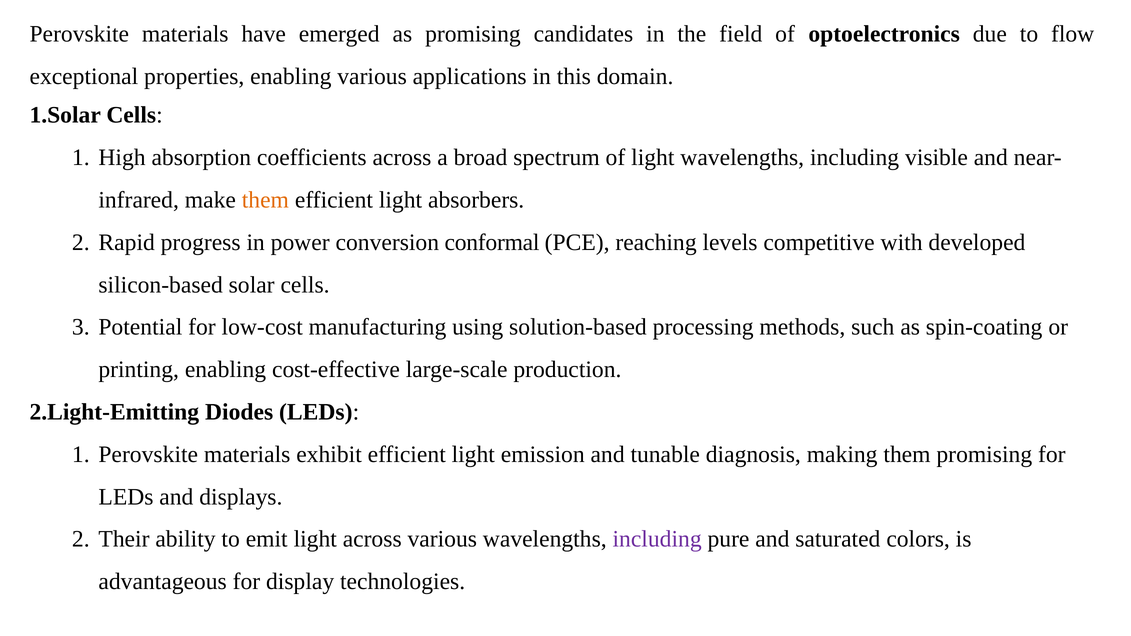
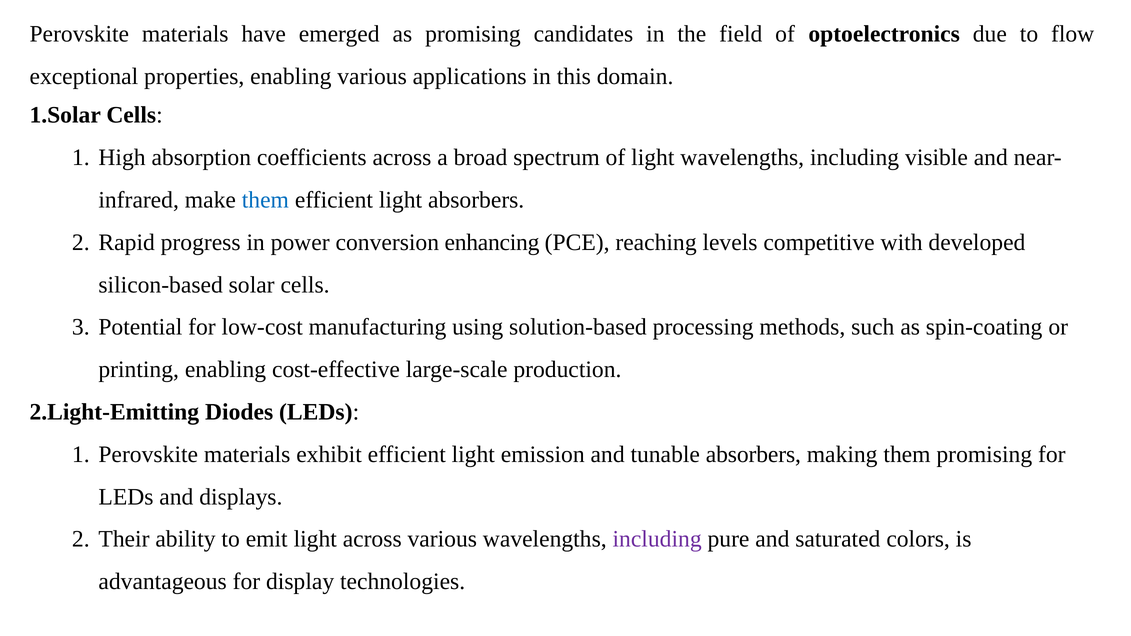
them colour: orange -> blue (265, 200)
conformal: conformal -> enhancing (492, 242)
tunable diagnosis: diagnosis -> absorbers (753, 455)
